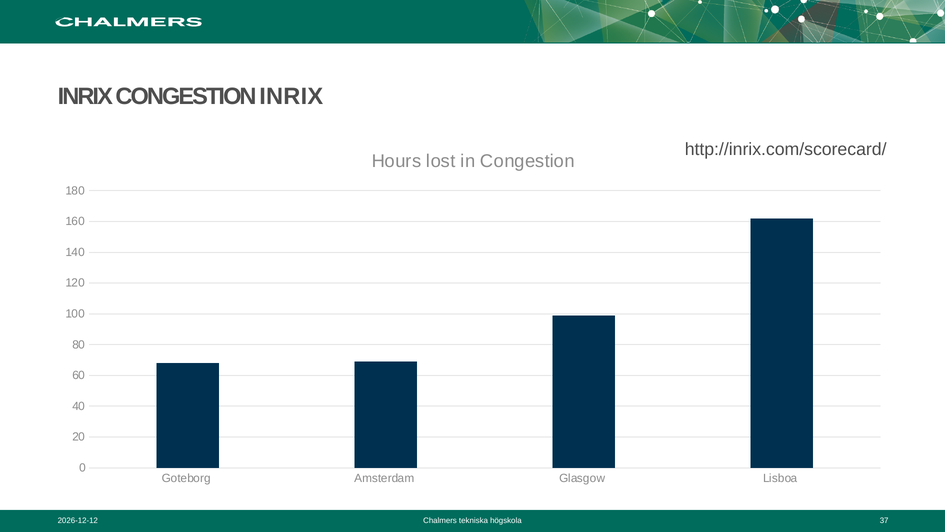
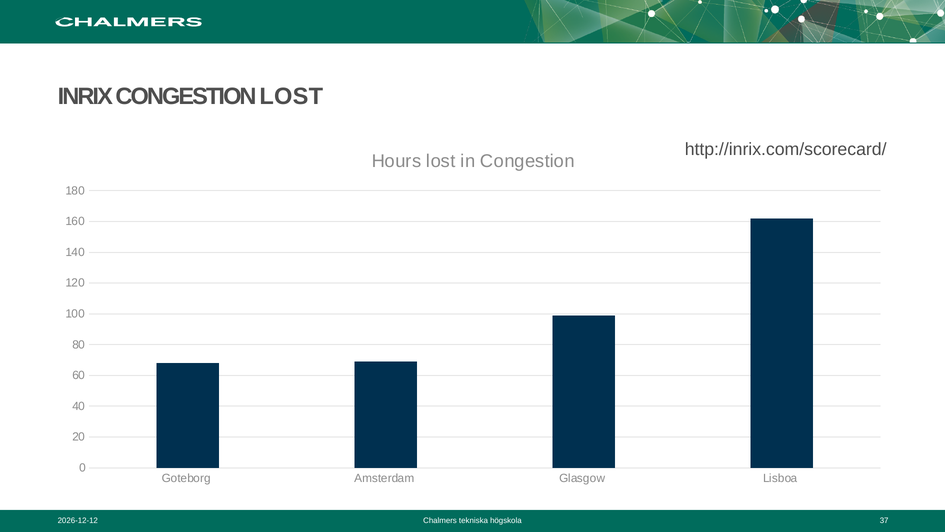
CONGESTION INRIX: INRIX -> LOST (291, 97)
